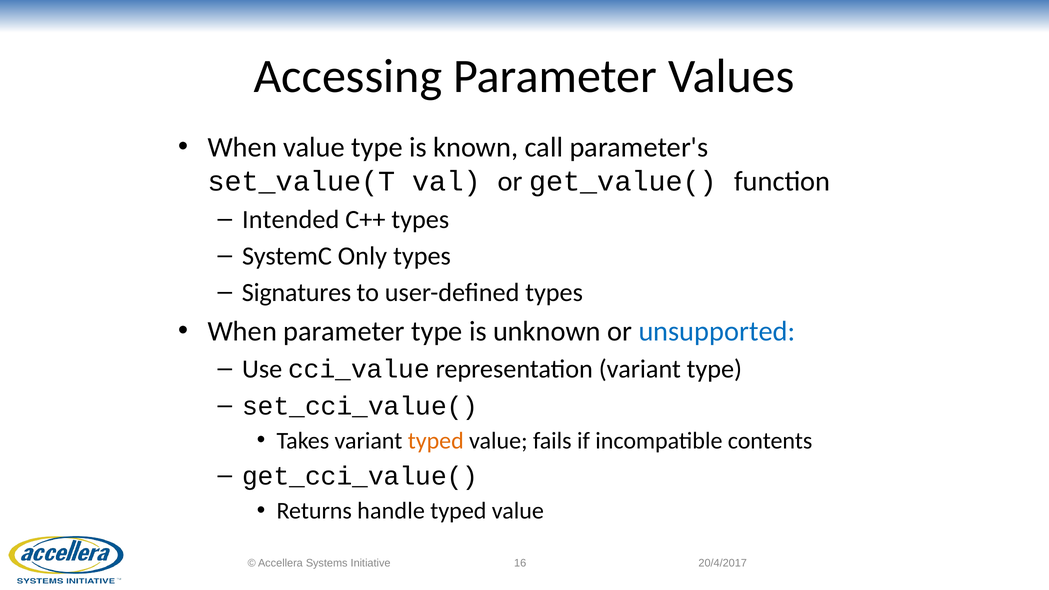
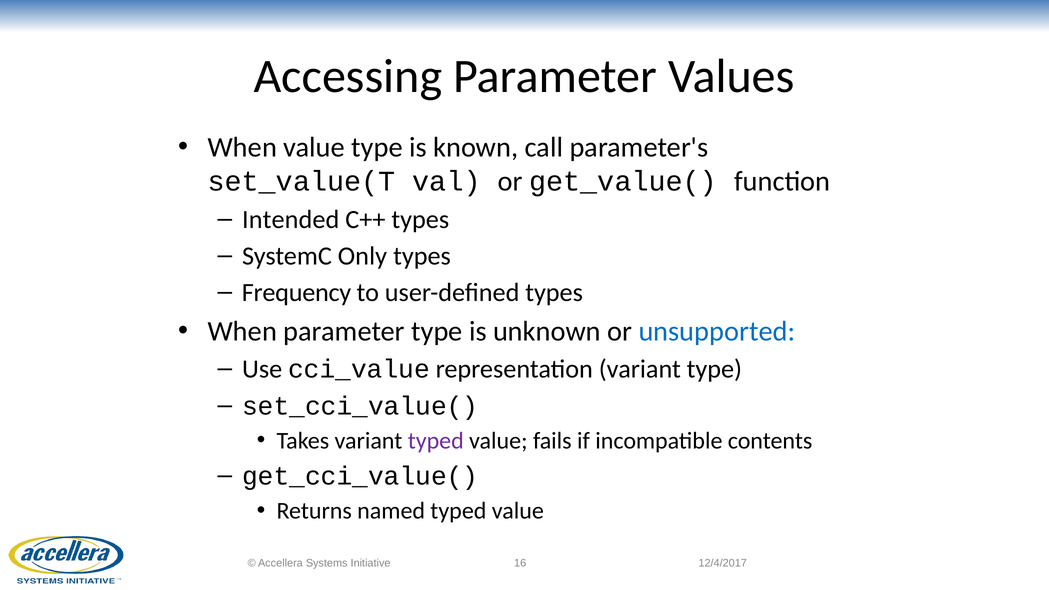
Signatures: Signatures -> Frequency (297, 293)
typed colour: orange -> purple (436, 441)
handle: handle -> named (391, 511)
20/4/2017: 20/4/2017 -> 12/4/2017 (723, 563)
